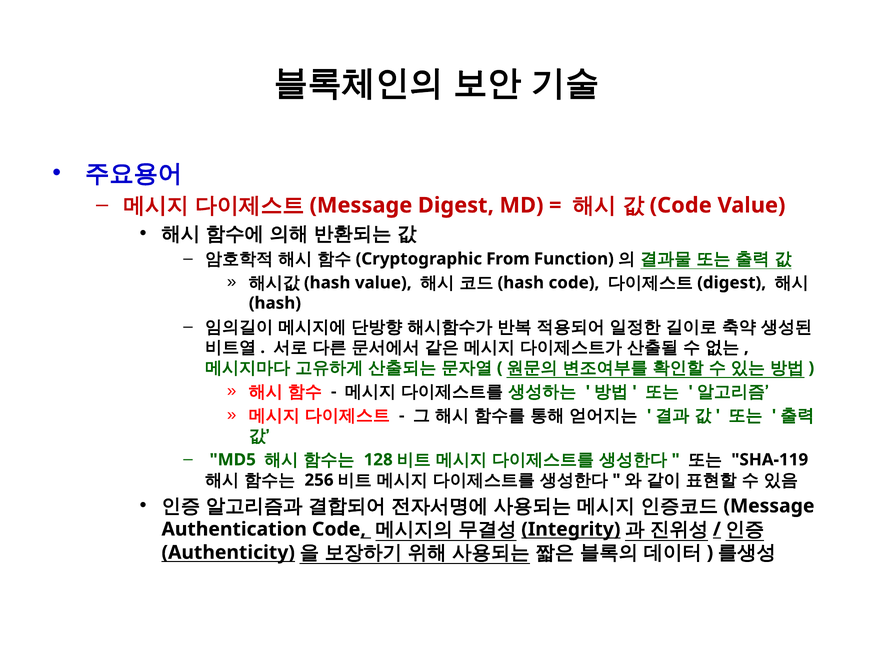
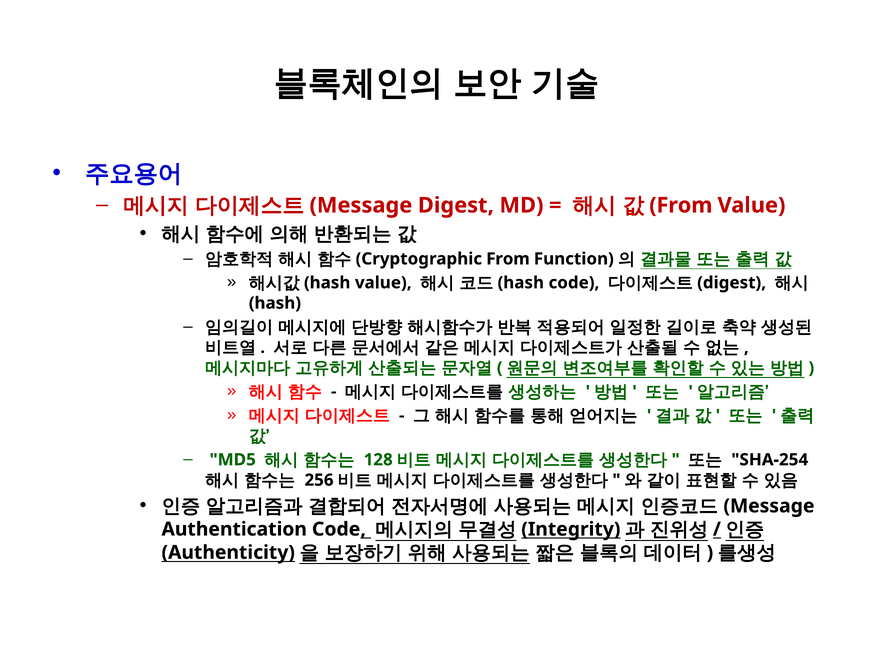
Code: Code -> From (681, 205)
SHA-119: SHA-119 -> SHA-254 (770, 460)
